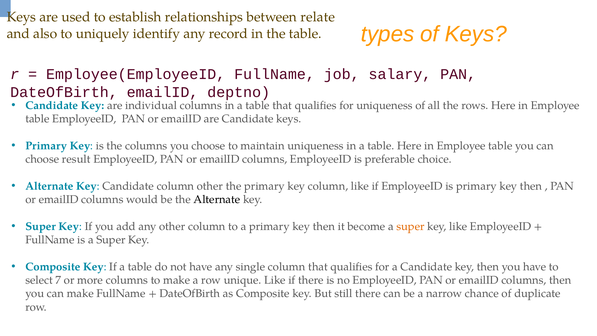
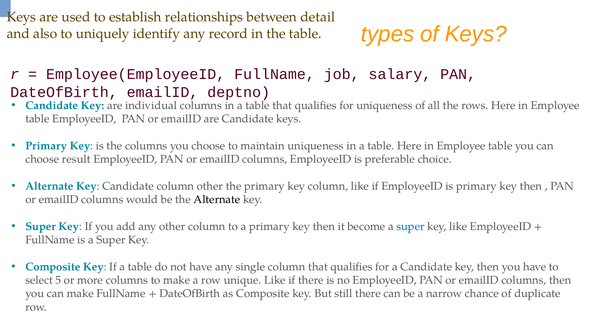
relate: relate -> detail (318, 17)
super colour: orange -> blue (411, 226)
7: 7 -> 5 (58, 280)
